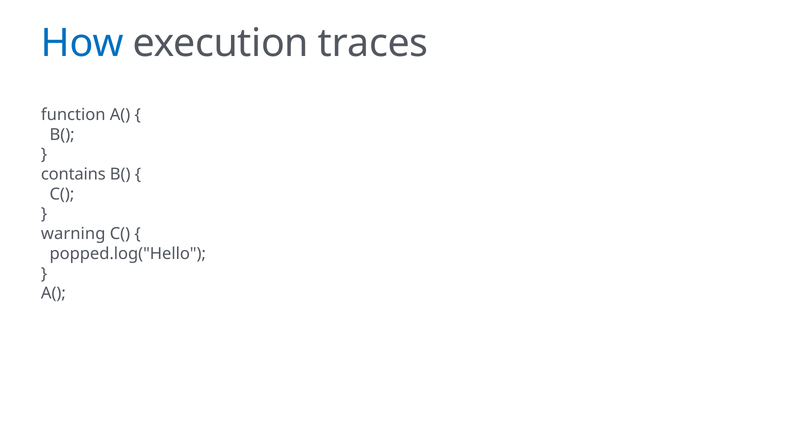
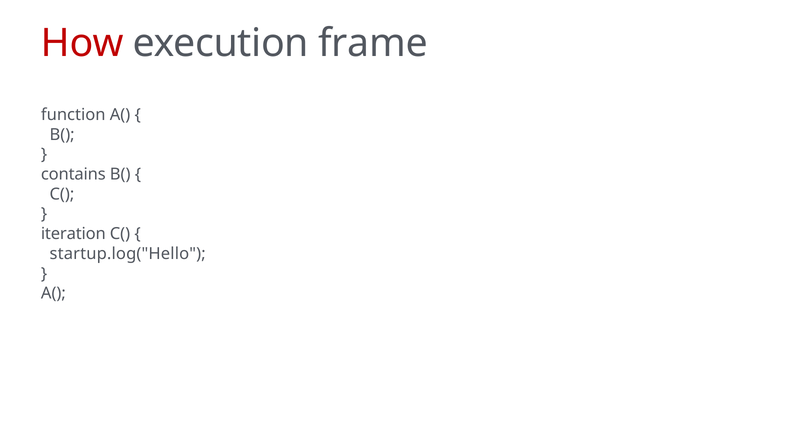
How colour: blue -> red (82, 43)
traces: traces -> frame (373, 43)
warning: warning -> iteration (73, 234)
popped.log("Hello: popped.log("Hello -> startup.log("Hello (128, 254)
